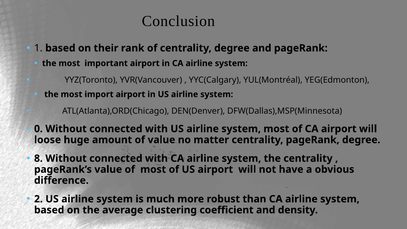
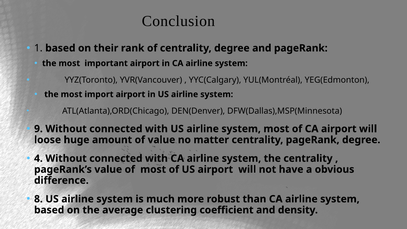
0: 0 -> 9 (38, 129)
8: 8 -> 4 (38, 158)
2: 2 -> 8 (38, 199)
